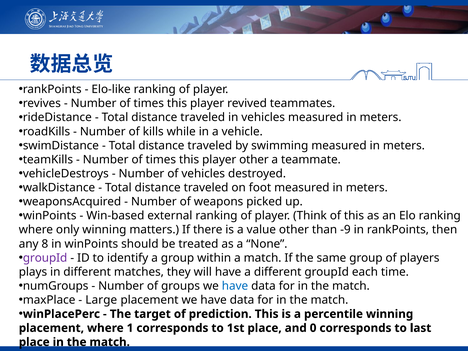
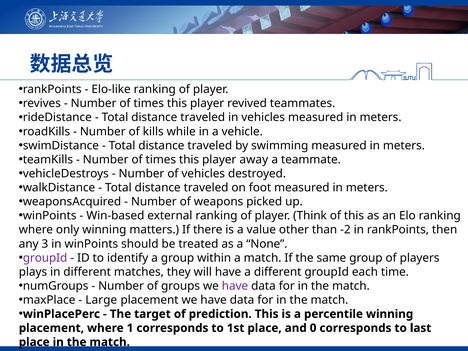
player other: other -> away (254, 160)
-9: -9 -> -2 (345, 230)
8: 8 -> 3 (45, 244)
have colour: blue -> purple (235, 286)
